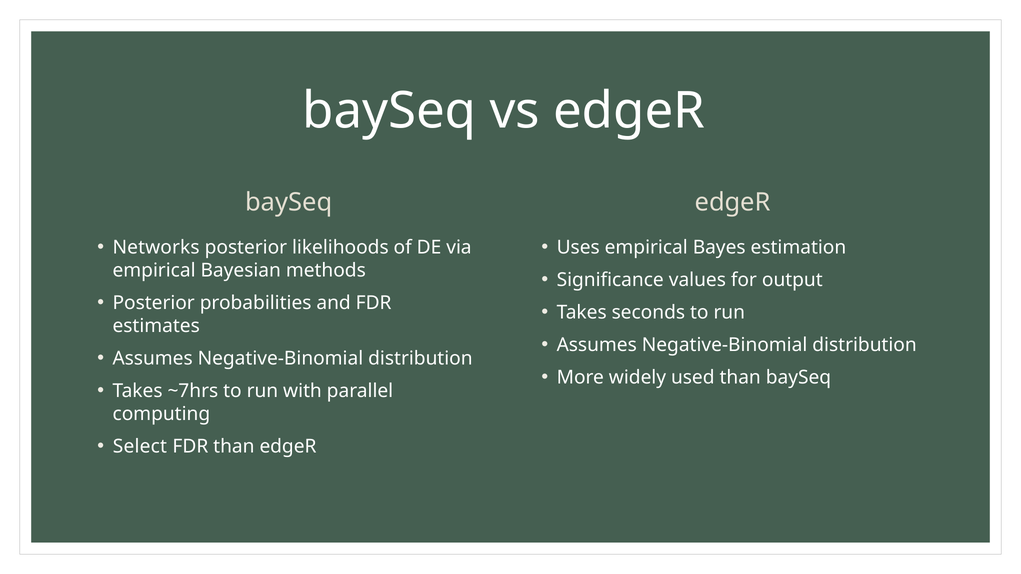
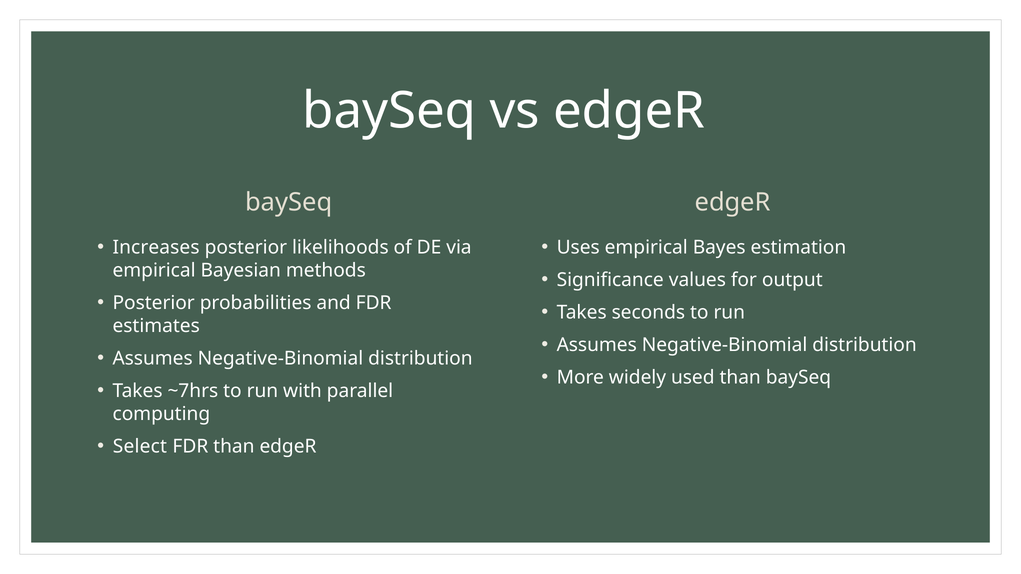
Networks: Networks -> Increases (156, 247)
